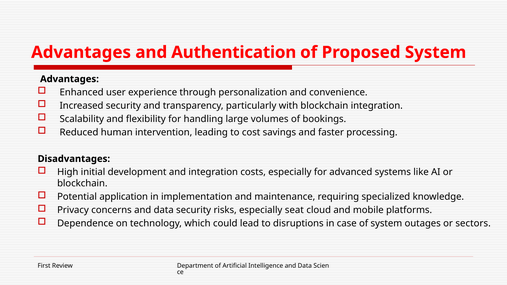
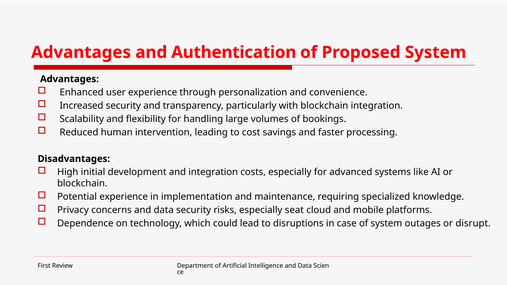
Potential application: application -> experience (124, 197)
sectors: sectors -> disrupt (473, 224)
